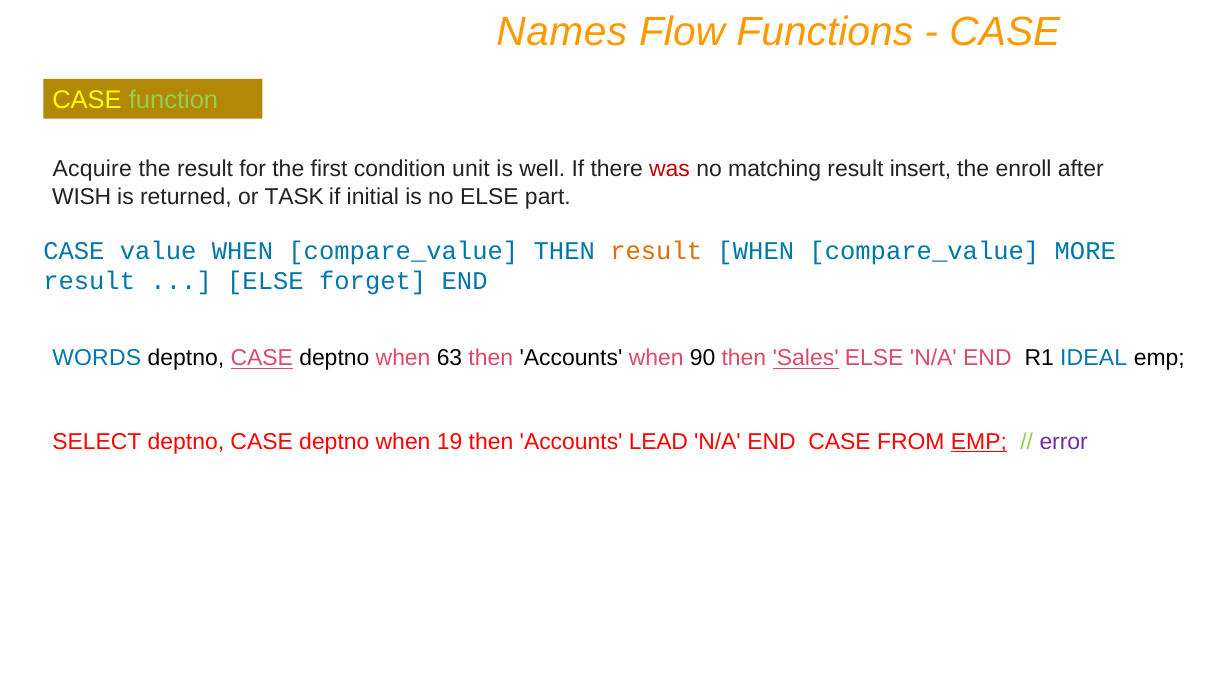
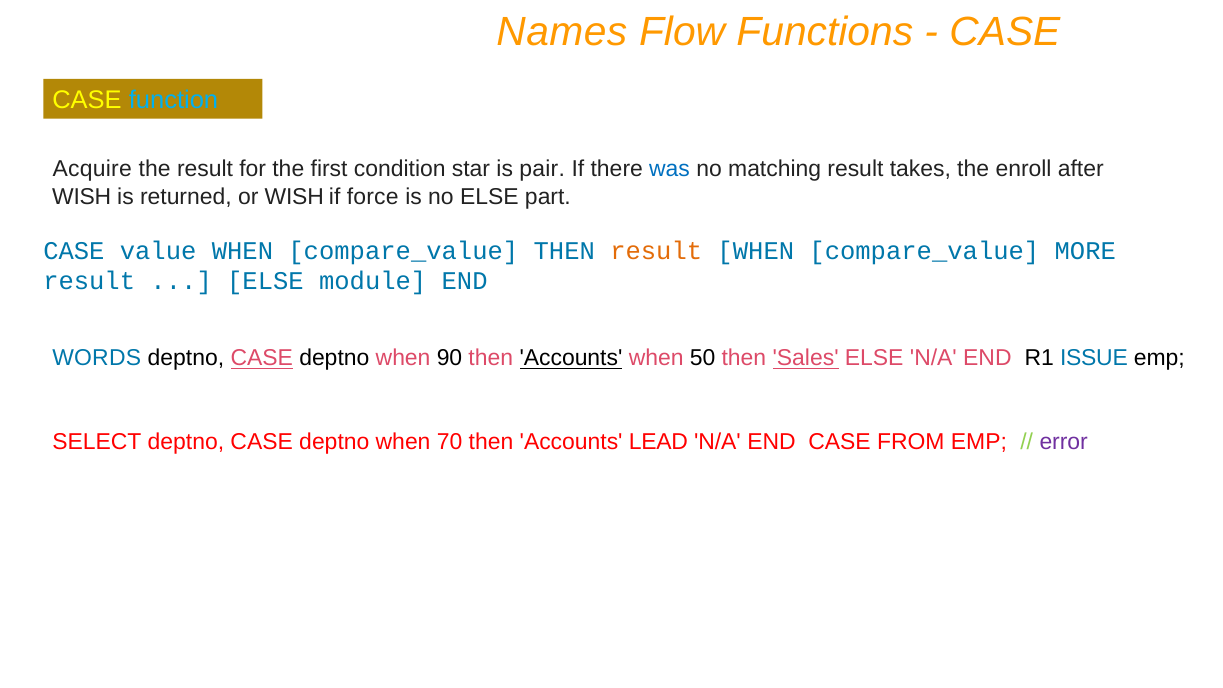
function colour: light green -> light blue (174, 101)
unit: unit -> star (471, 169)
well: well -> pair (542, 169)
was colour: red -> blue (670, 169)
insert: insert -> takes (920, 169)
or TASK: TASK -> WISH (294, 196)
initial: initial -> force (373, 196)
forget: forget -> module (373, 281)
63: 63 -> 90 (450, 358)
Accounts underline: none -> present (571, 358)
90: 90 -> 50 (703, 358)
IDEAL: IDEAL -> ISSUE (1094, 358)
19: 19 -> 70 (450, 442)
EMP underline: present -> none (979, 442)
